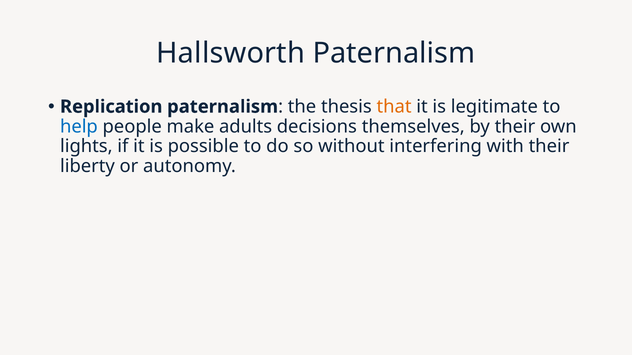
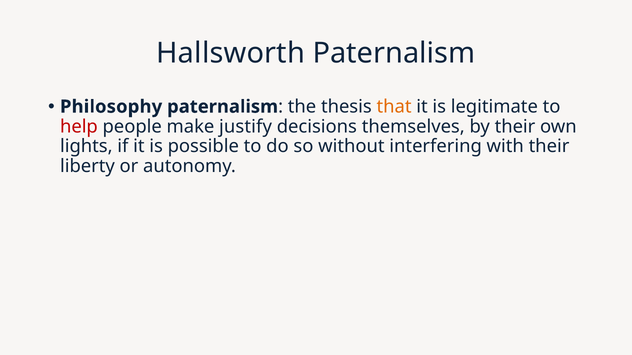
Replication: Replication -> Philosophy (111, 107)
help colour: blue -> red (79, 127)
adults: adults -> justify (246, 127)
